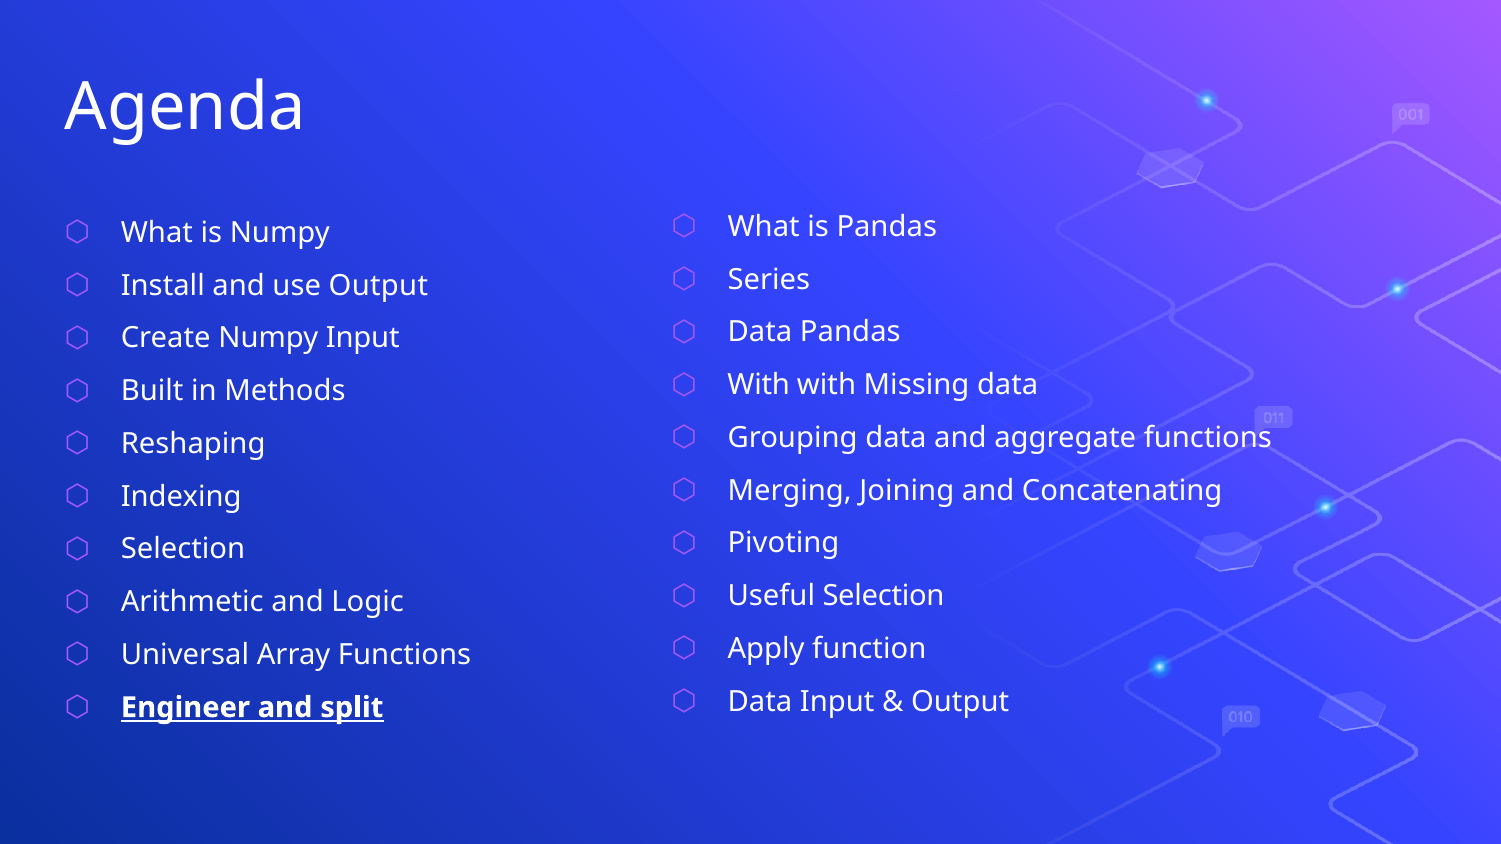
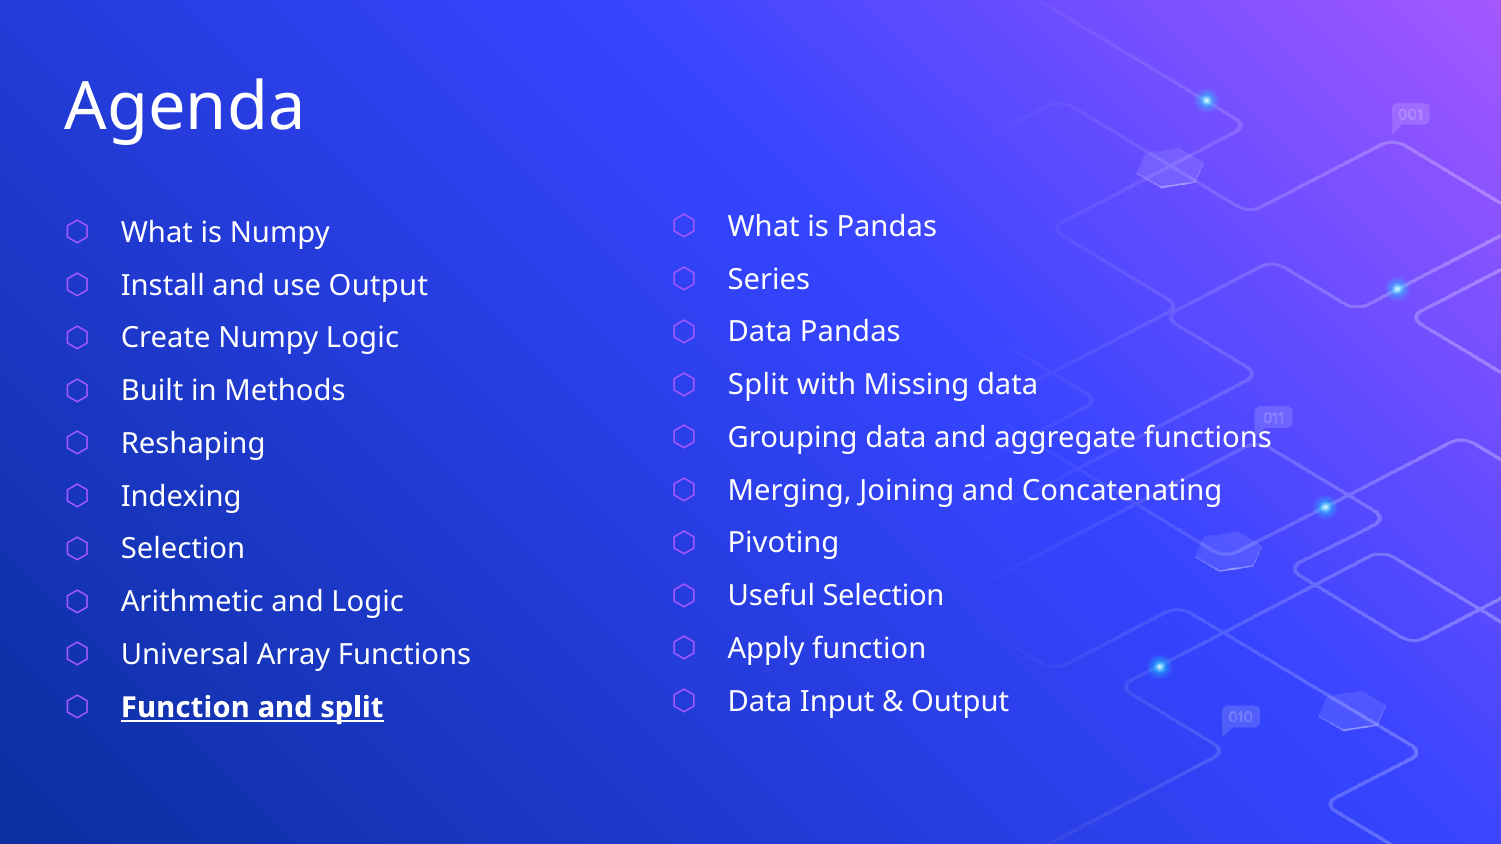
Numpy Input: Input -> Logic (363, 338)
With: With -> Split (758, 385)
Engineer: Engineer -> Function (185, 708)
